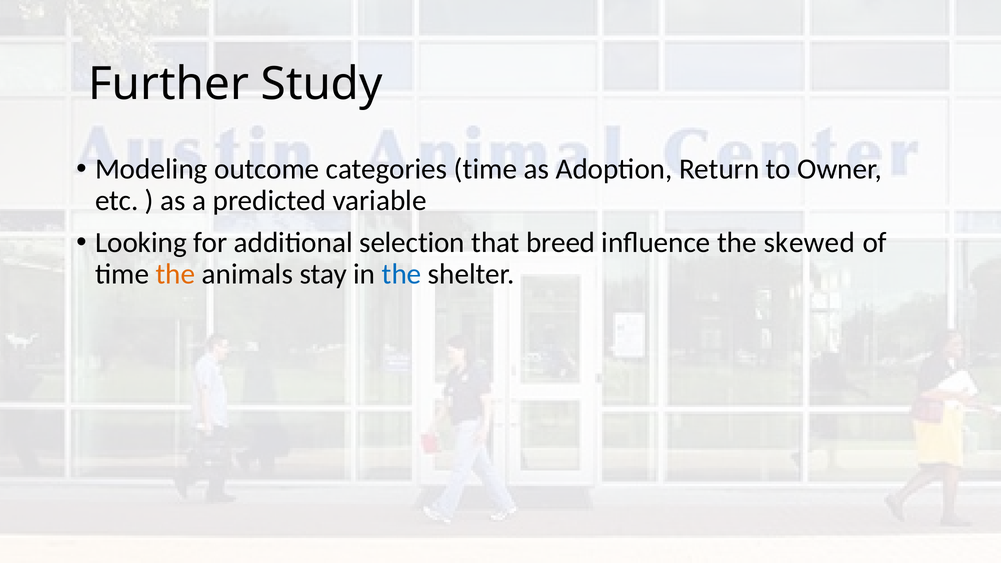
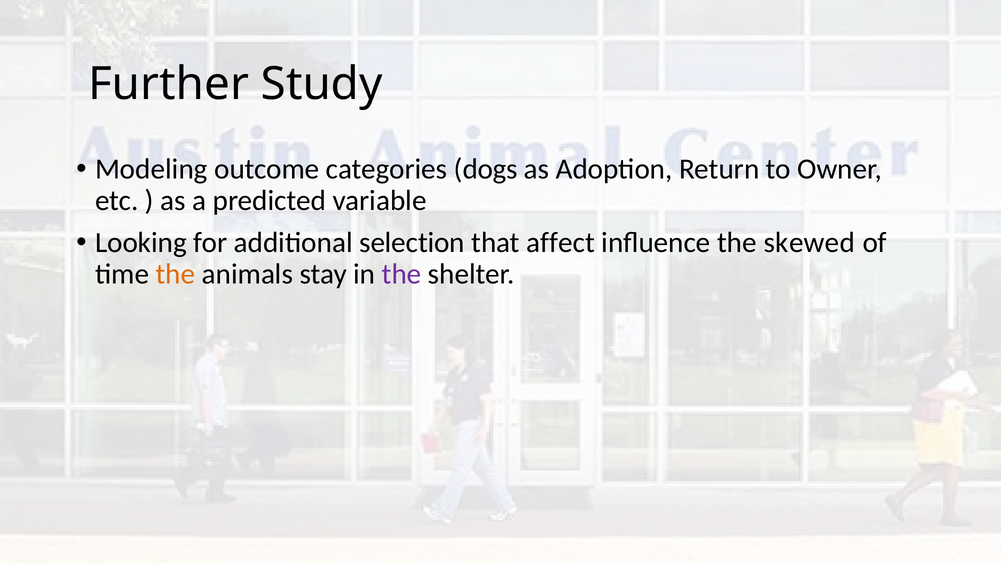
categories time: time -> dogs (486, 169)
breed: breed -> affect (561, 243)
the colour: blue -> purple (402, 274)
